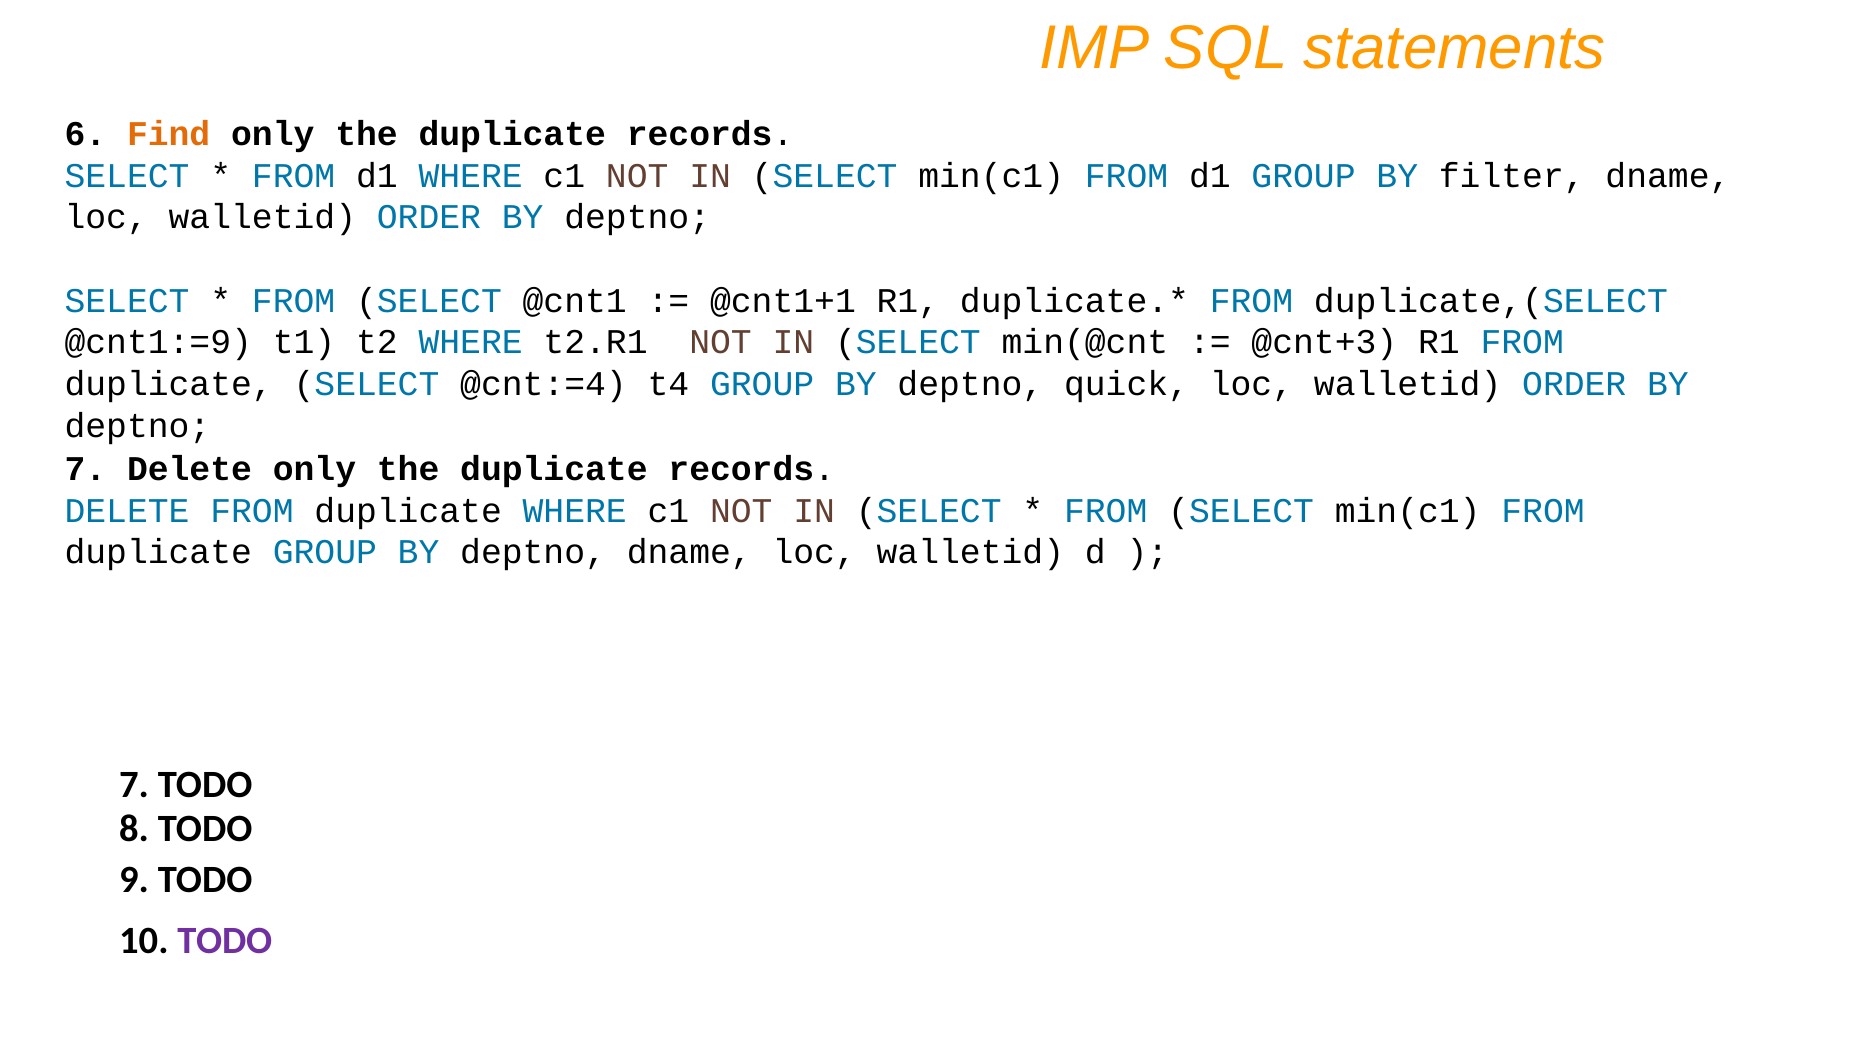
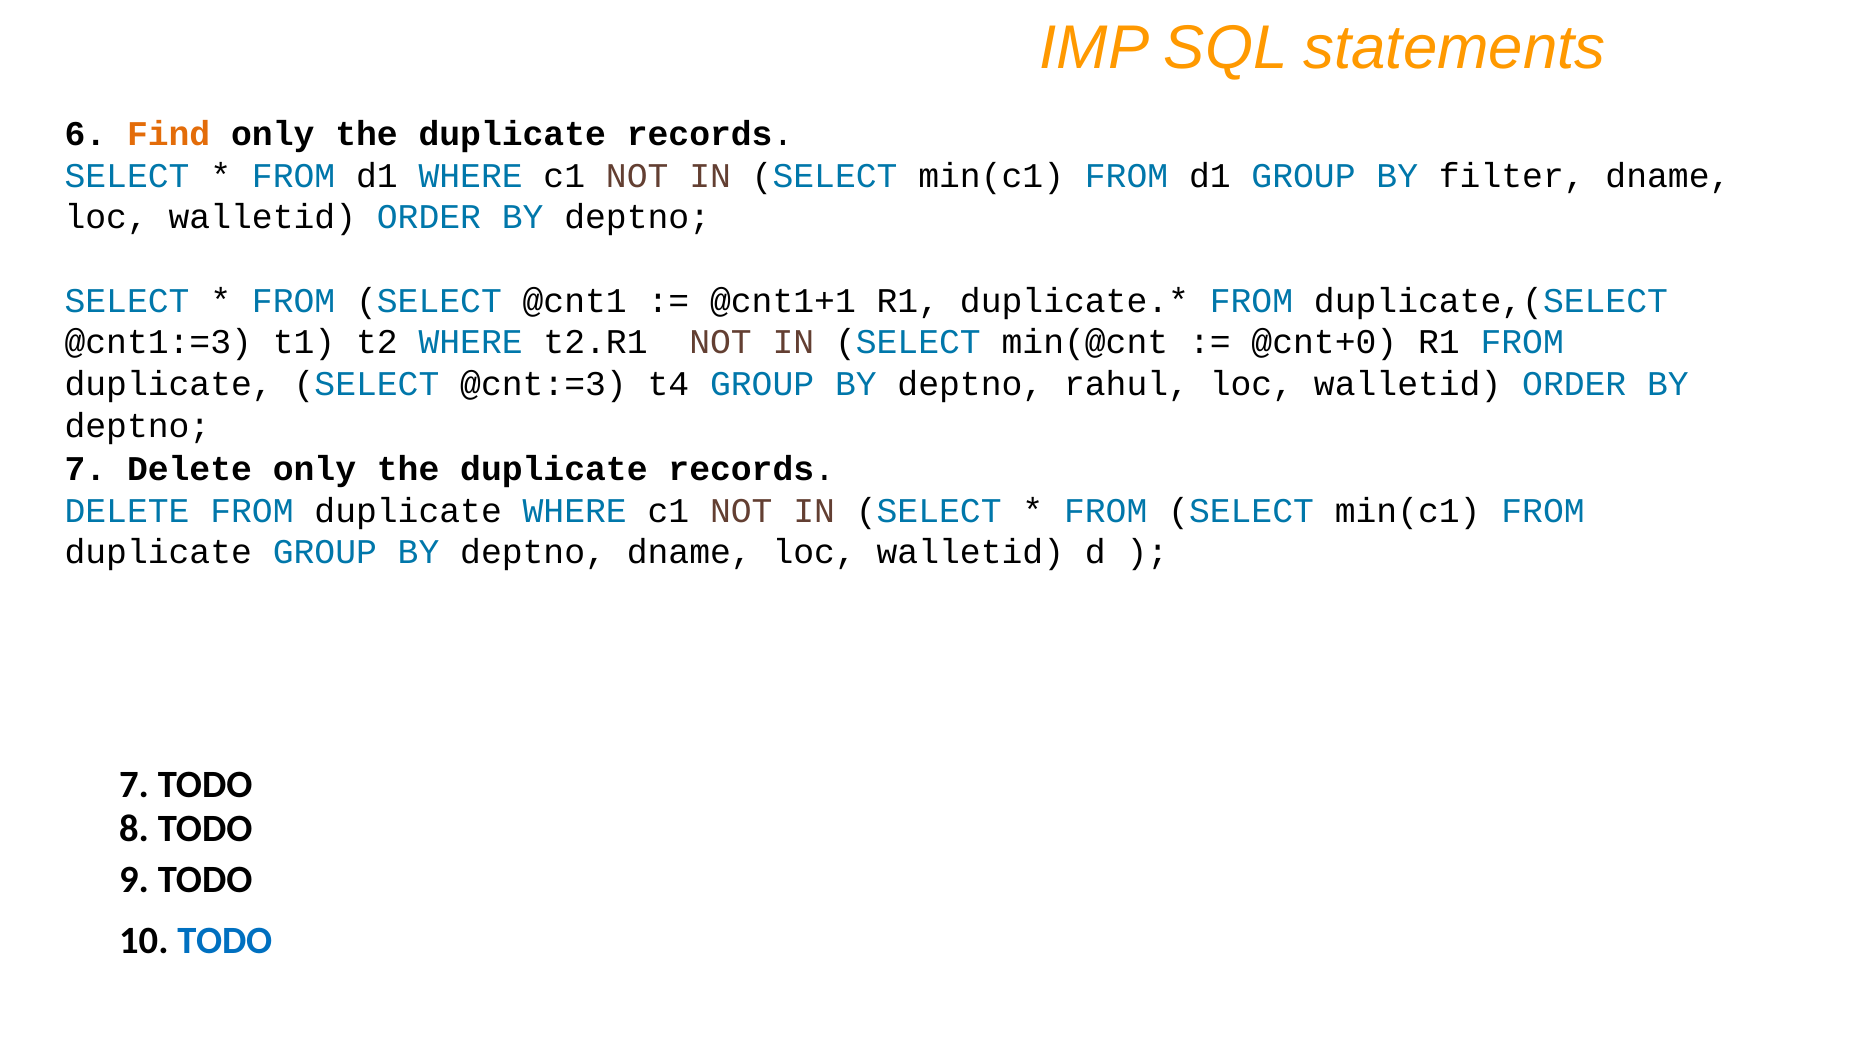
@cnt1:=9: @cnt1:=9 -> @cnt1:=3 (158, 342)
@cnt+3: @cnt+3 -> @cnt+0 (1324, 342)
@cnt:=4: @cnt:=4 -> @cnt:=3 (543, 384)
quick: quick -> rahul (1127, 384)
TODO colour: purple -> blue (225, 941)
